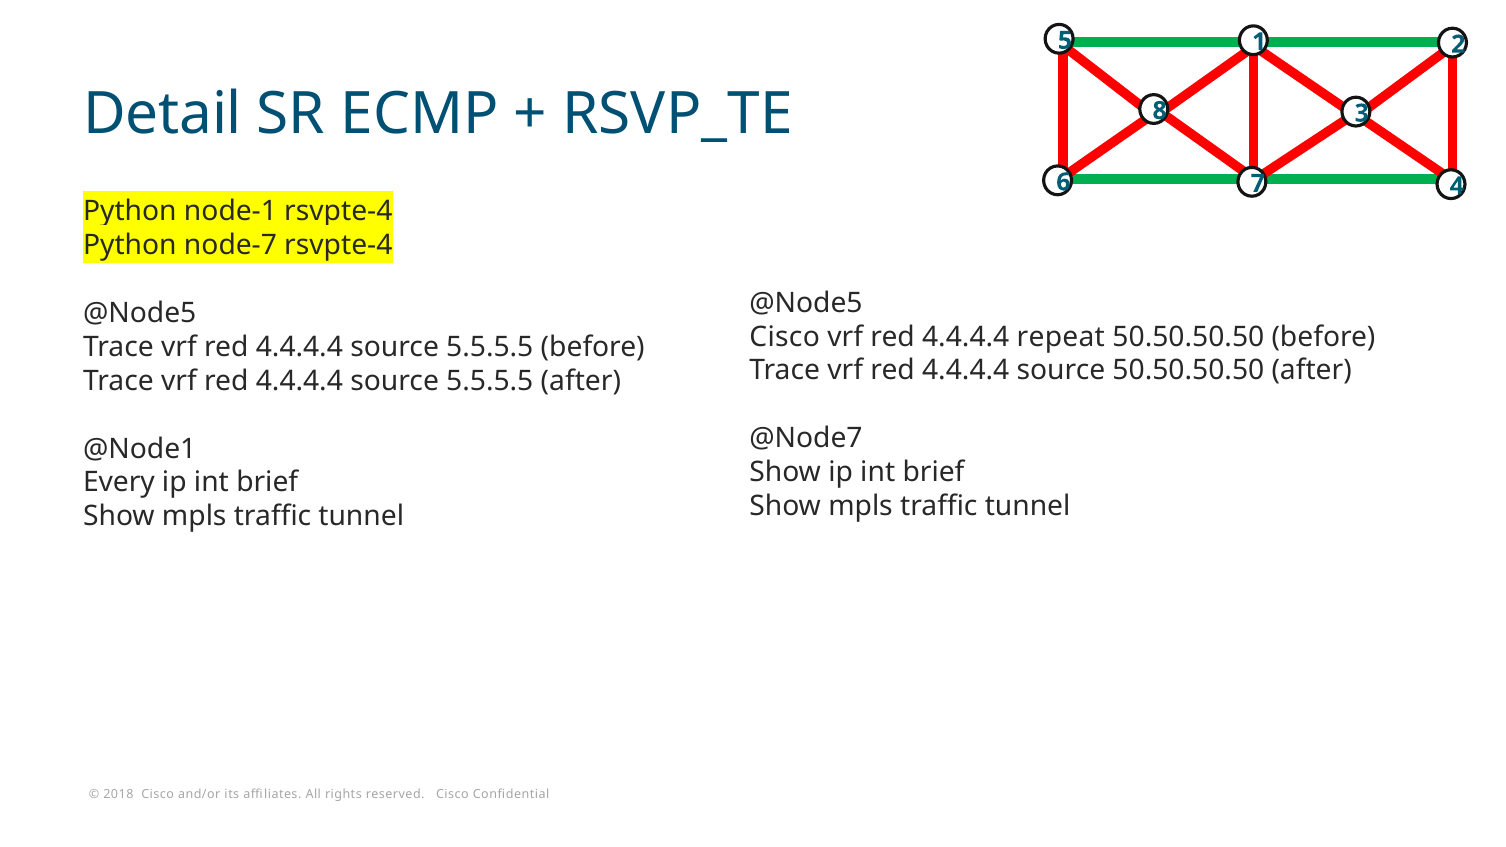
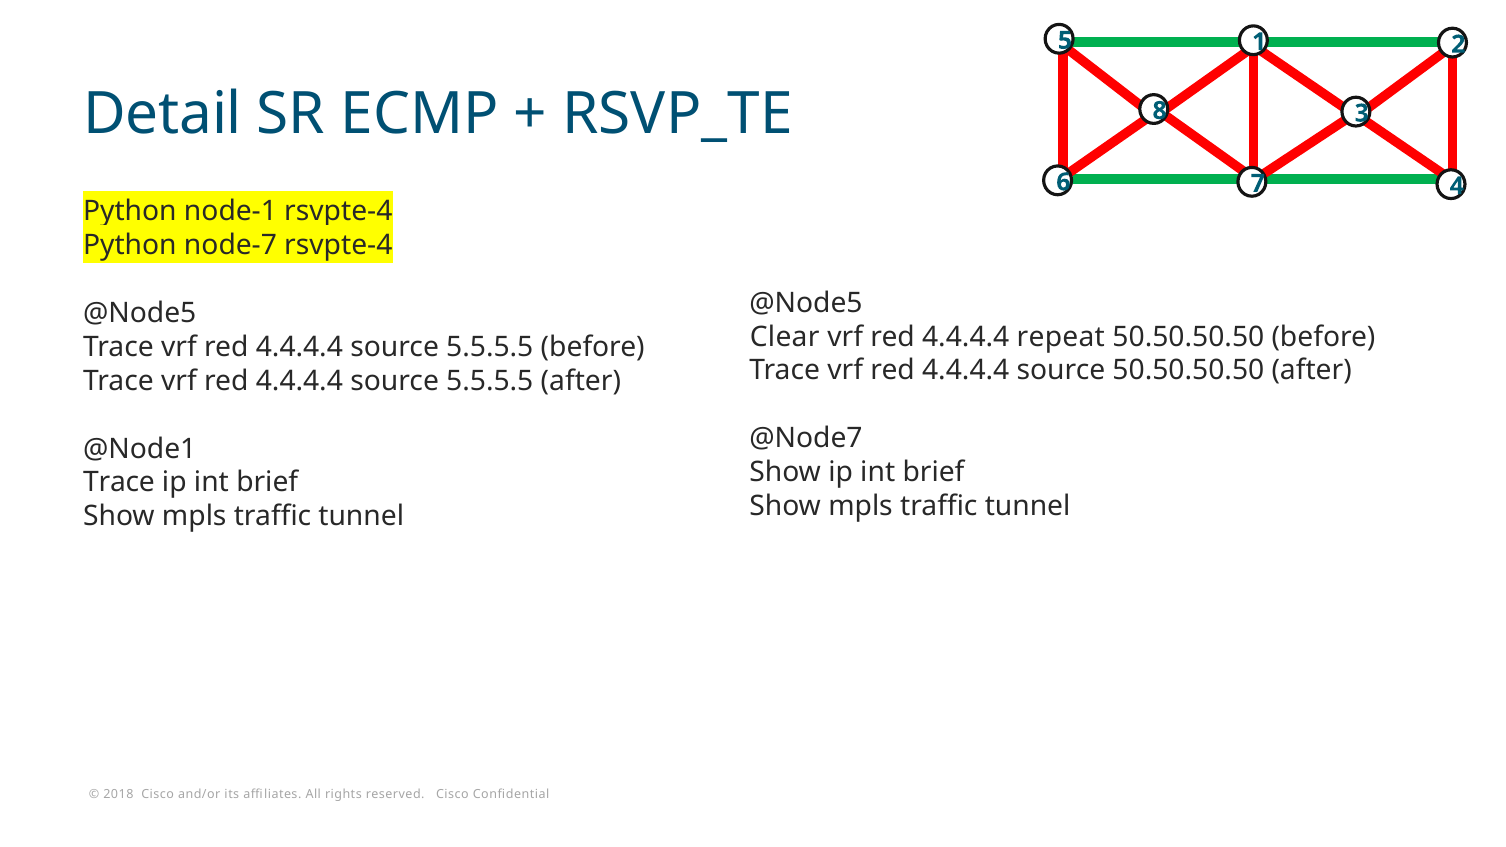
Cisco: Cisco -> Clear (785, 337)
Every: Every -> Trace (119, 483)
